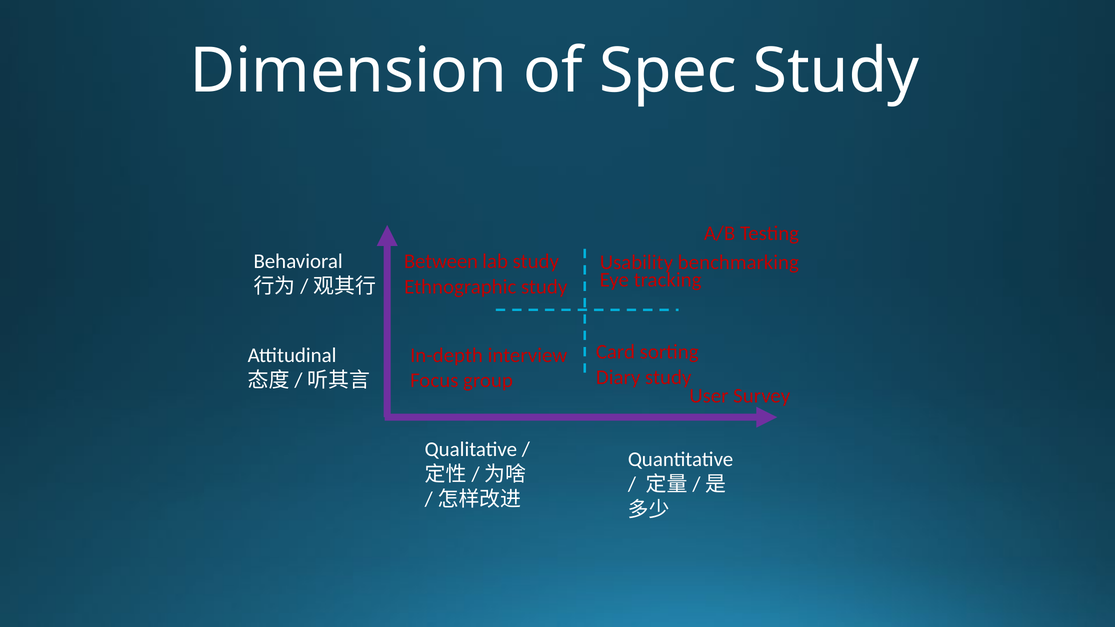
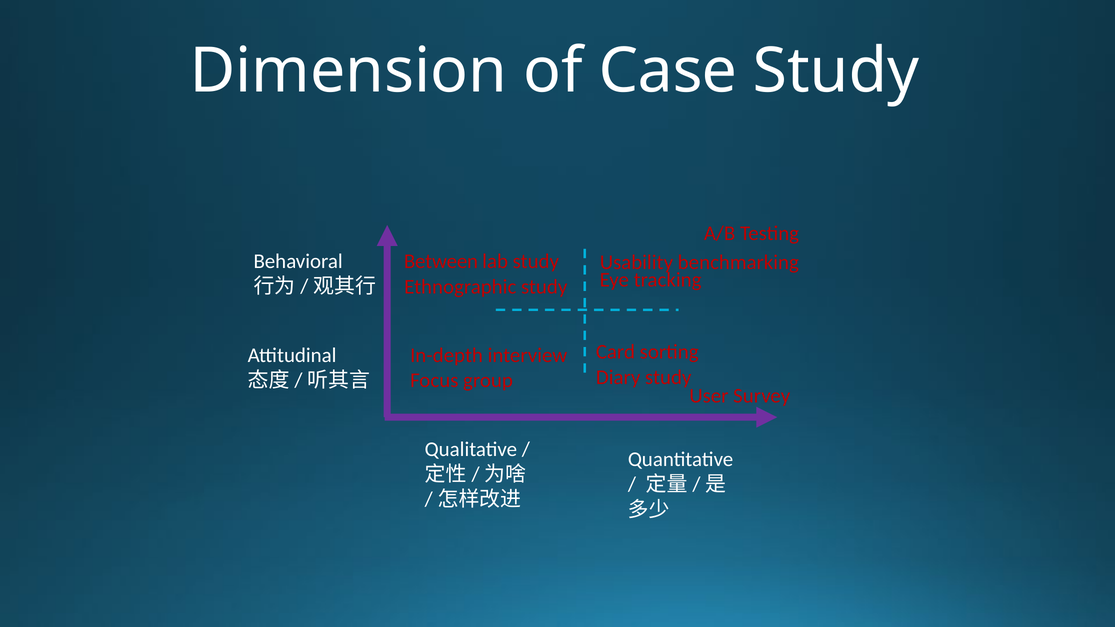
Spec: Spec -> Case (668, 71)
